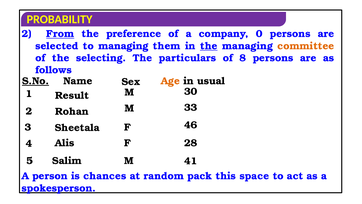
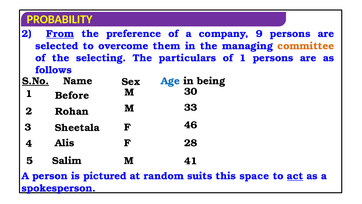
0: 0 -> 9 (259, 34)
to managing: managing -> overcome (123, 46)
the underline: present -> none (209, 46)
of 8: 8 -> 1 (243, 58)
Age colour: orange -> blue (170, 81)
usual: usual -> being (211, 81)
Result: Result -> Before (72, 95)
chances: chances -> pictured (105, 176)
pack: pack -> suits (200, 176)
act underline: none -> present (295, 176)
